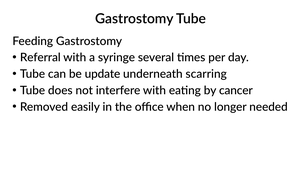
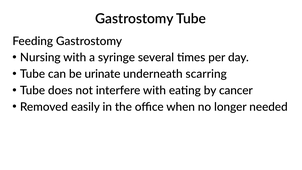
Referral: Referral -> Nursing (40, 58)
update: update -> urinate (102, 74)
